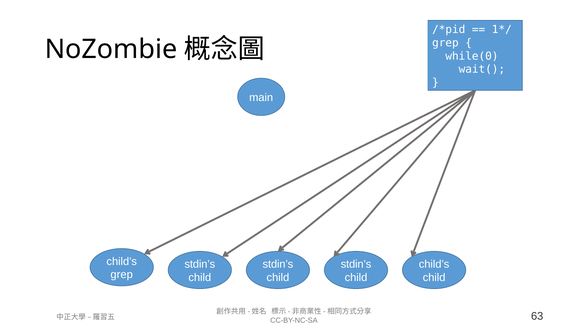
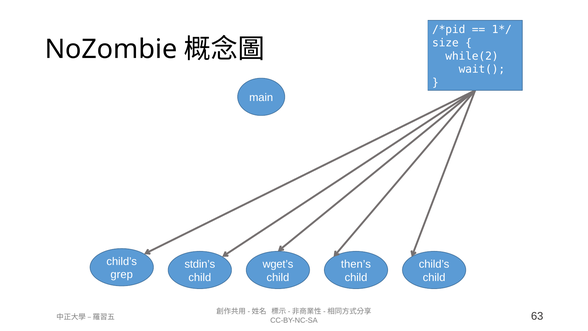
grep: grep -> size (445, 43)
while(0: while(0 -> while(2 (472, 56)
stdin’s: stdin’s -> wget’s (278, 264)
stdin’s: stdin’s -> then’s (356, 264)
